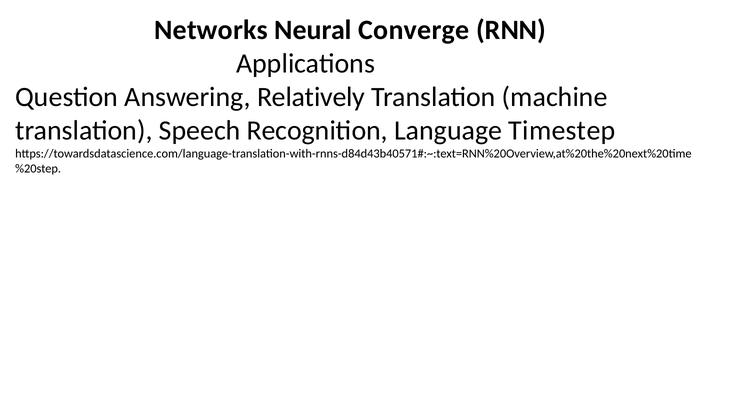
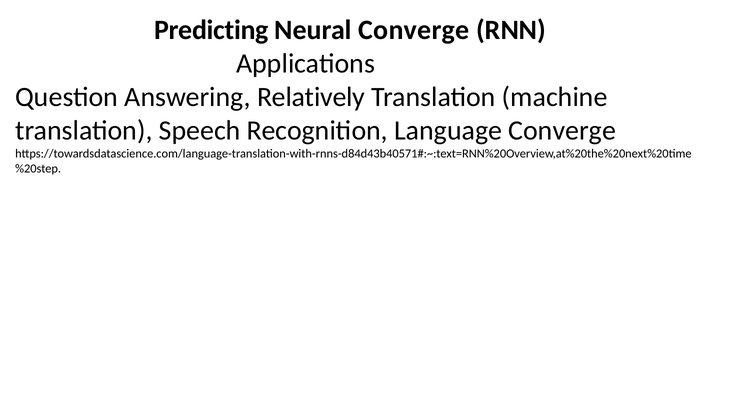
Networks: Networks -> Predicting (211, 30)
Language Timestep: Timestep -> Converge (562, 131)
